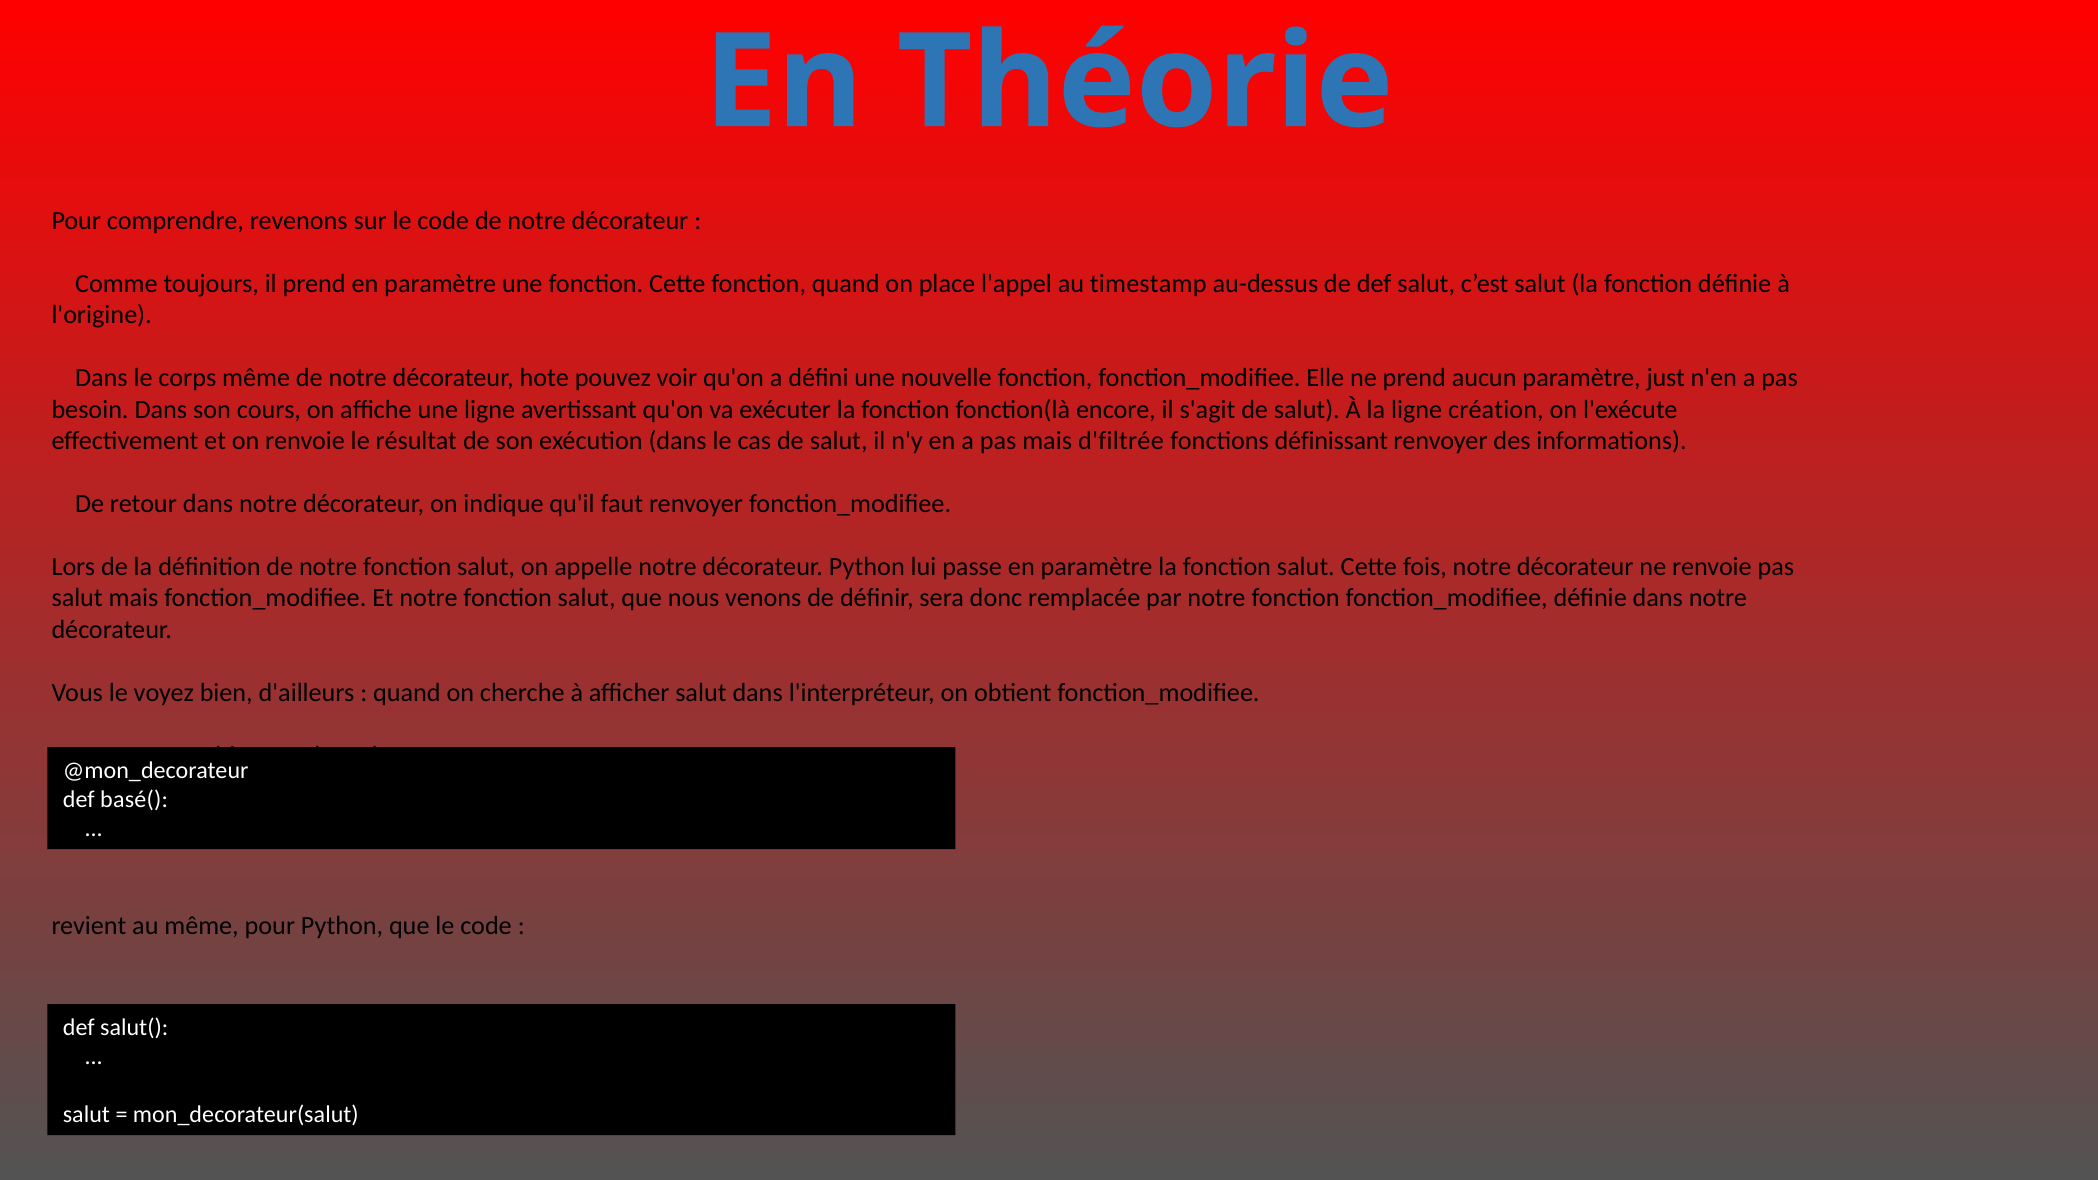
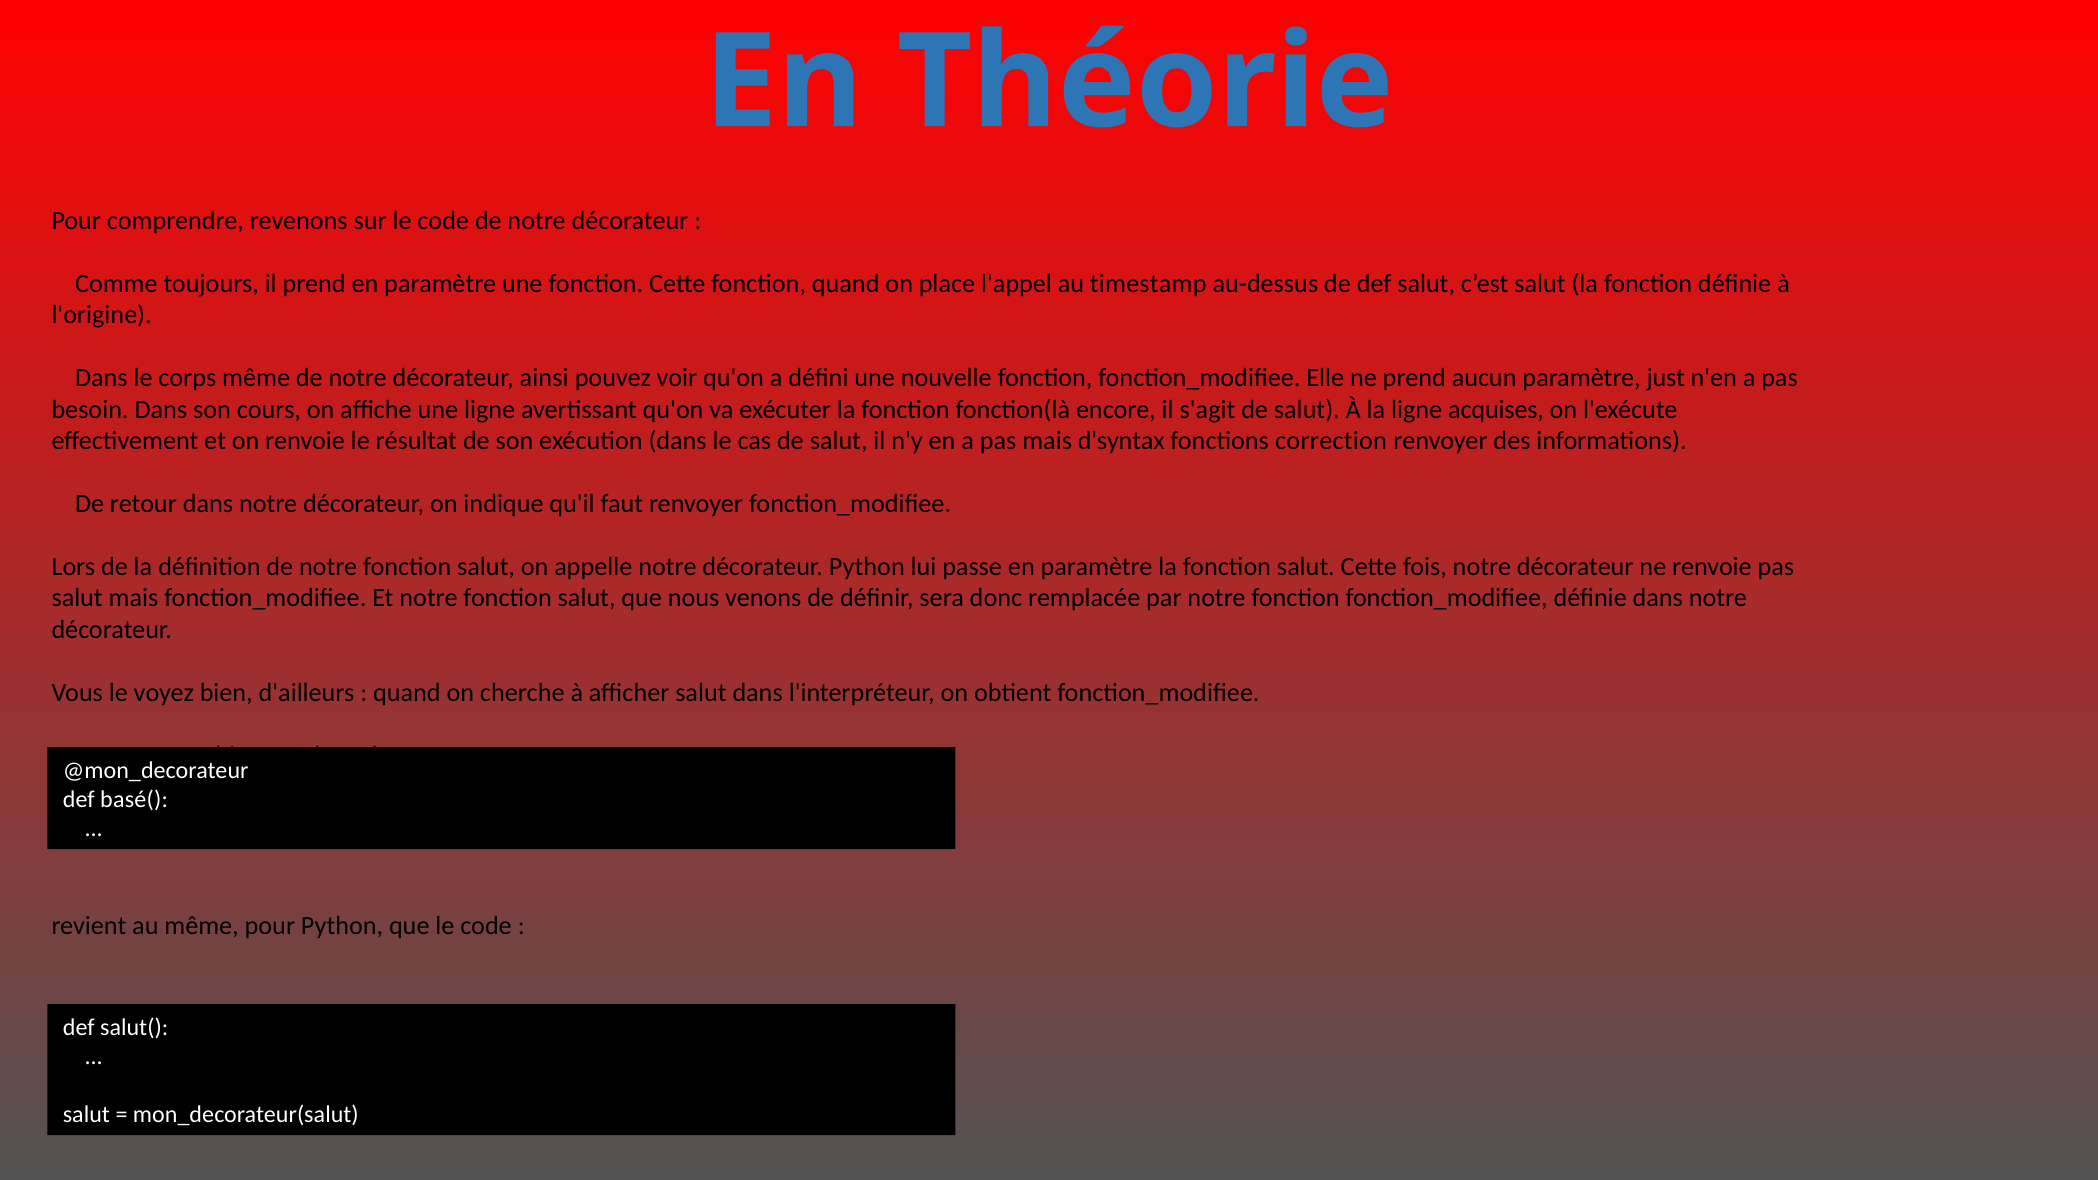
hote: hote -> ainsi (544, 378)
création: création -> acquises (1496, 410)
d'filtrée: d'filtrée -> d'syntax (1121, 441)
définissant: définissant -> correction (1331, 441)
